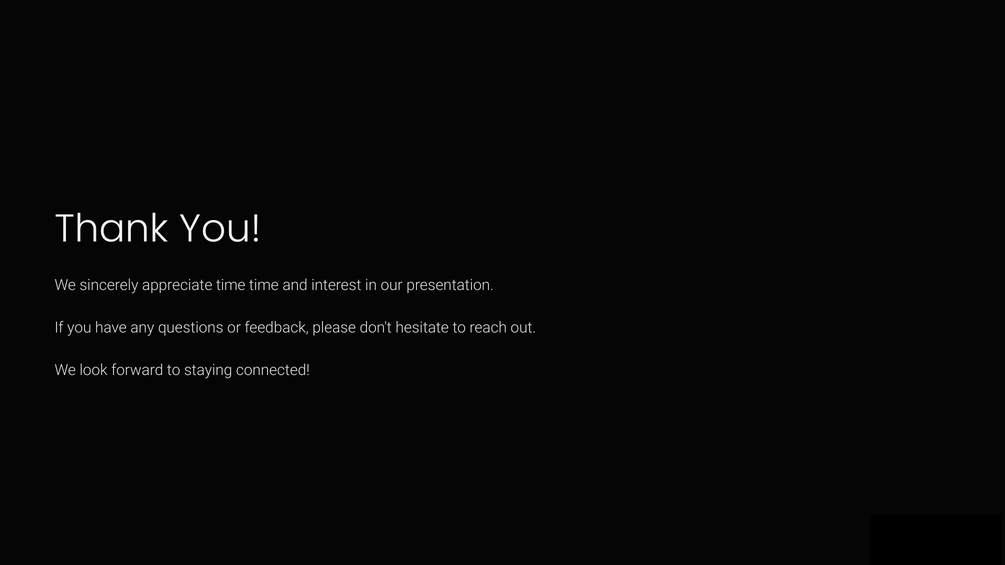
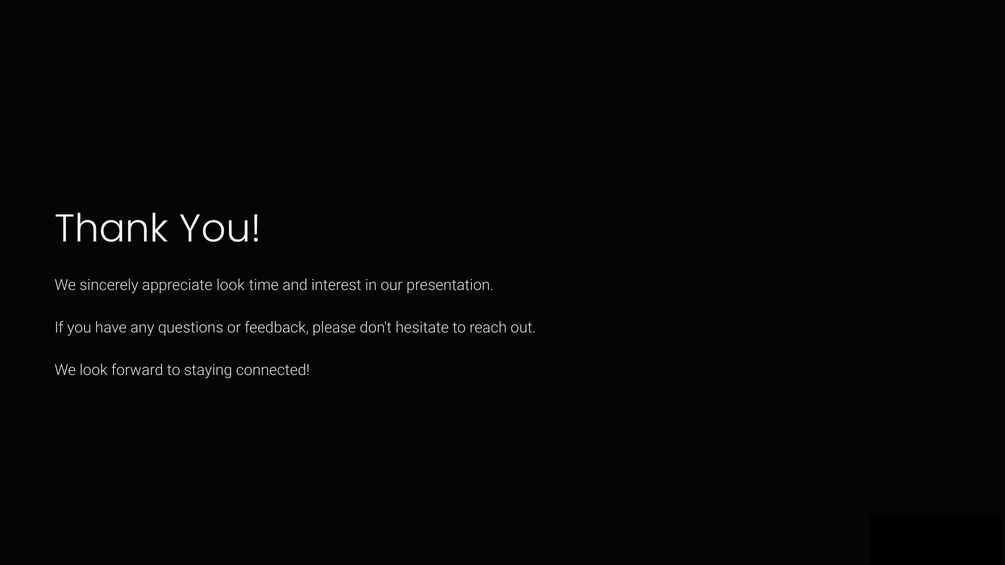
appreciate time: time -> look (231, 285)
